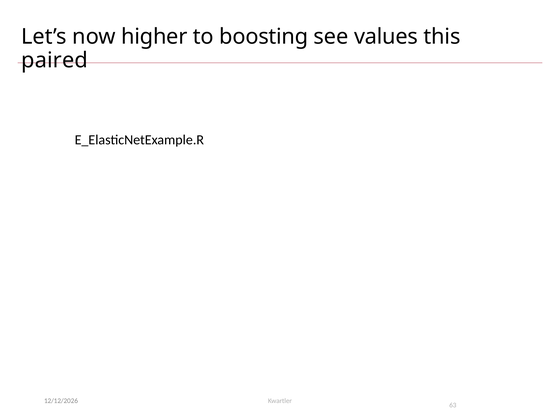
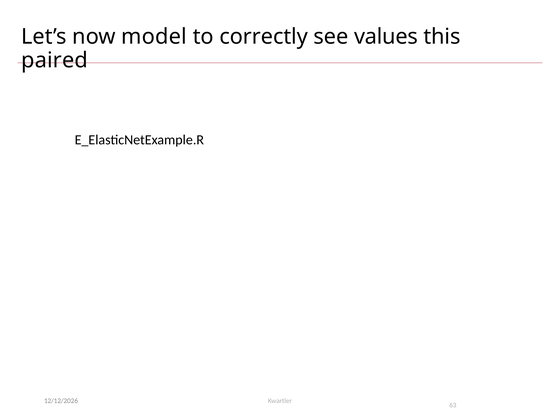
higher: higher -> model (154, 37)
boosting: boosting -> correctly (264, 37)
